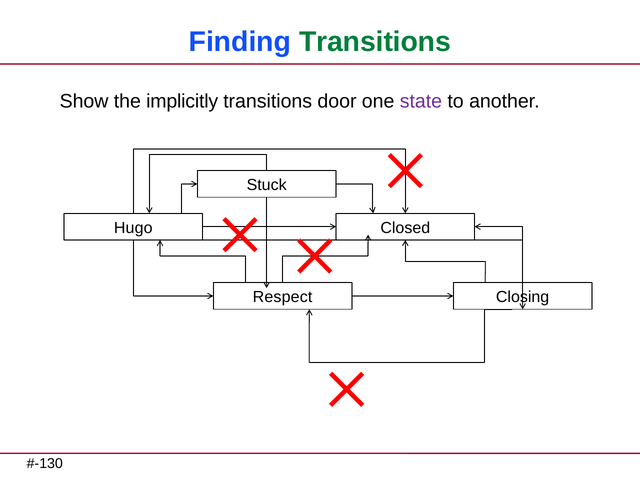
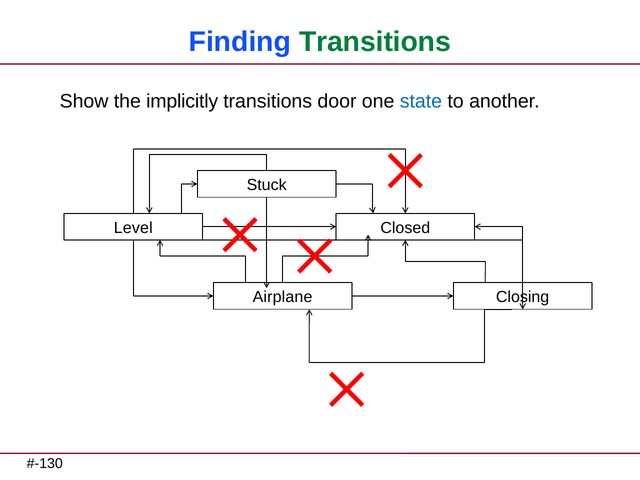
state colour: purple -> blue (421, 102)
Hugo: Hugo -> Level (133, 228)
Respect: Respect -> Airplane (283, 297)
